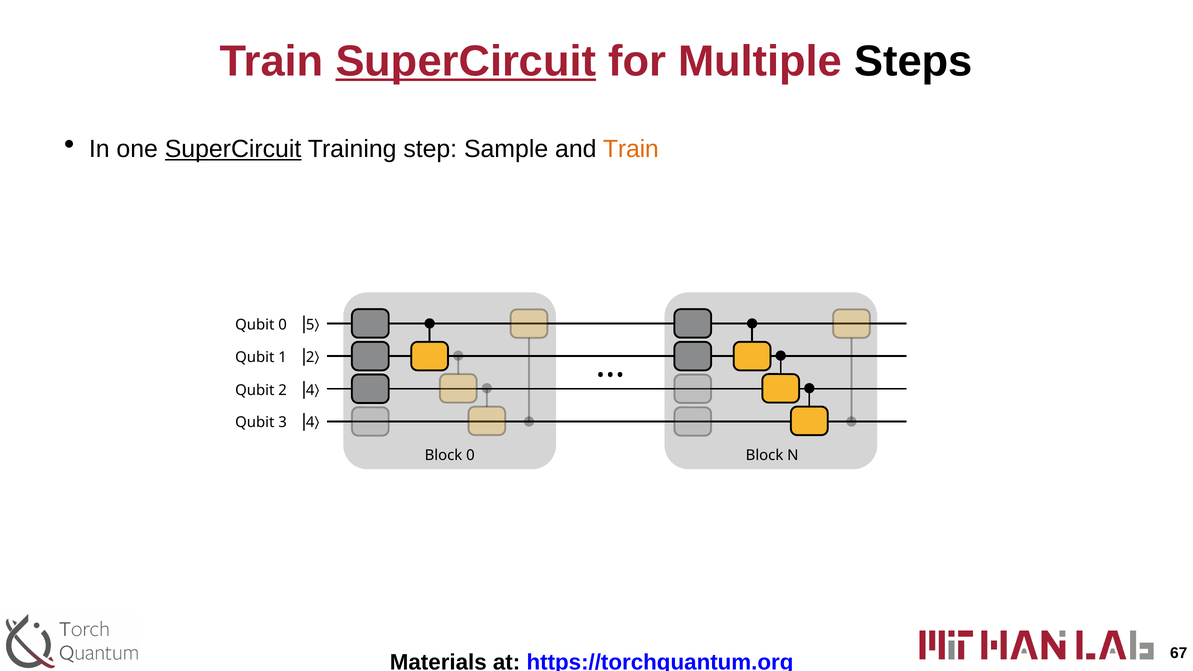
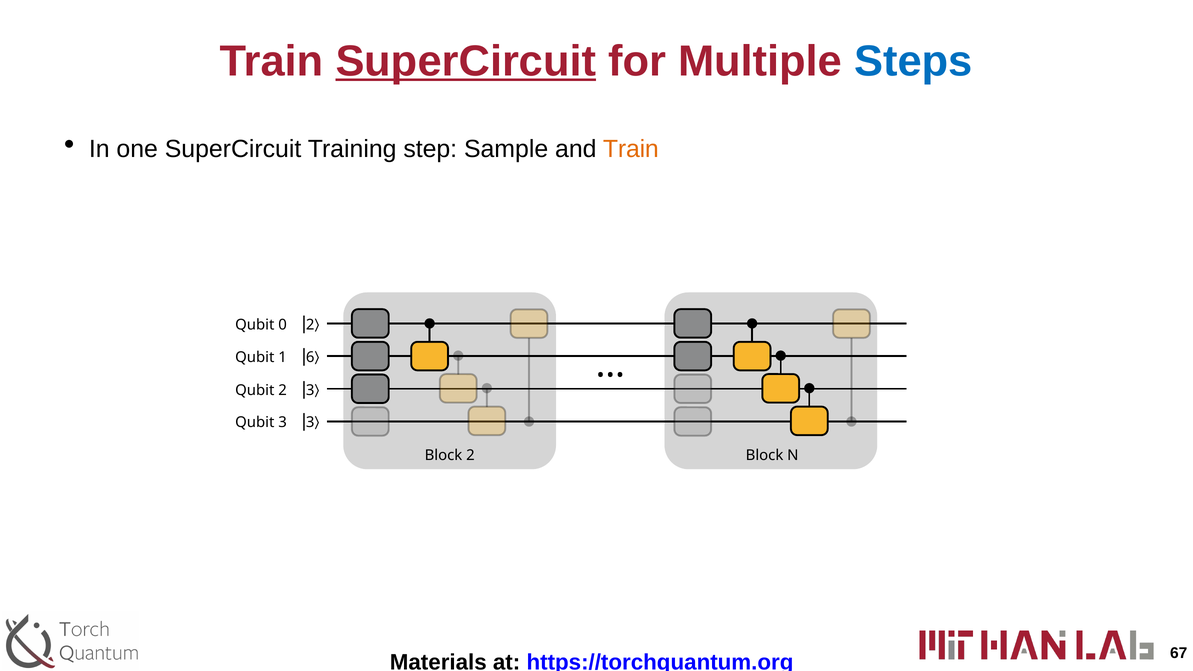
Steps colour: black -> blue (913, 61)
SuperCircuit underline: present -> none (233, 149)
0 5: 5 -> 2 (310, 325)
1 2: 2 -> 6 (310, 358)
2 4: 4 -> 3 (310, 390)
3 4: 4 -> 3 (310, 422)
Block 0: 0 -> 2 (470, 455)
